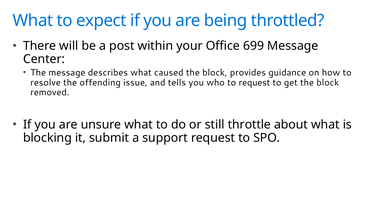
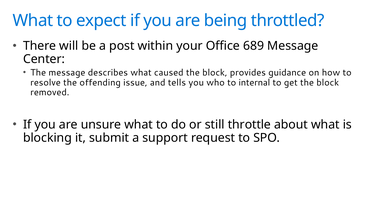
699: 699 -> 689 (254, 46)
to request: request -> internal (254, 82)
